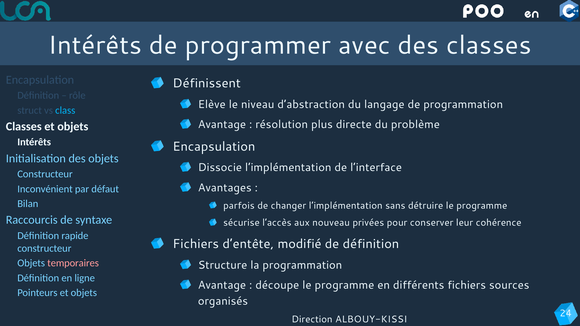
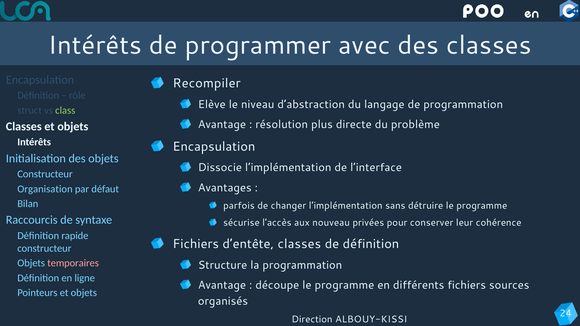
Définissent: Définissent -> Recompiler (207, 83)
class colour: light blue -> light green (65, 110)
Inconvénient: Inconvénient -> Organisation (45, 189)
d’entête modifié: modifié -> classes (299, 244)
